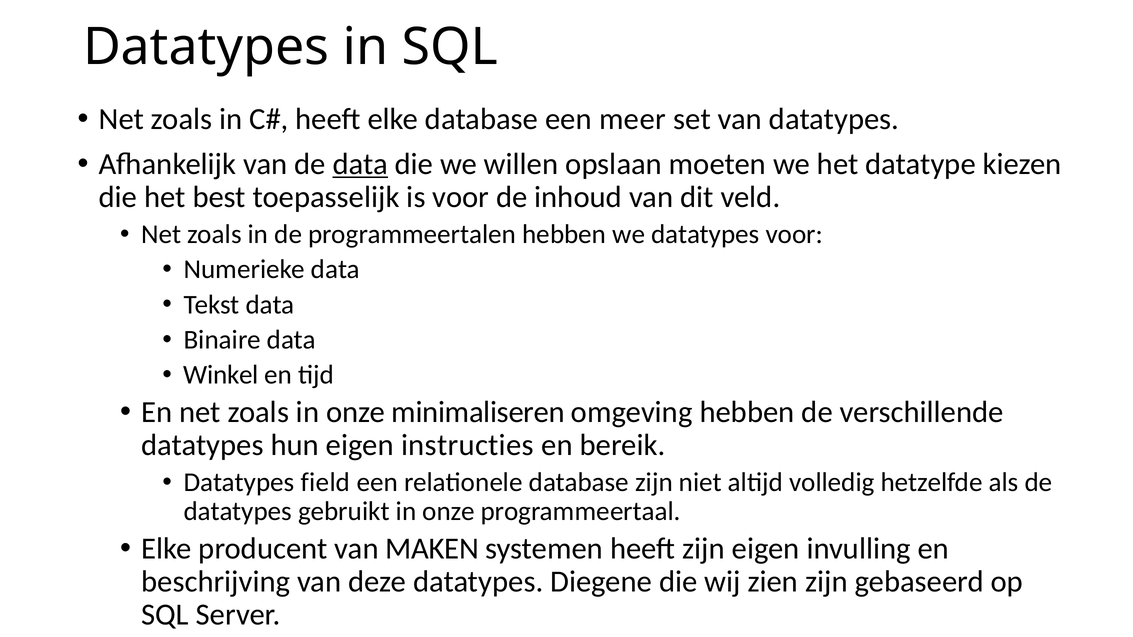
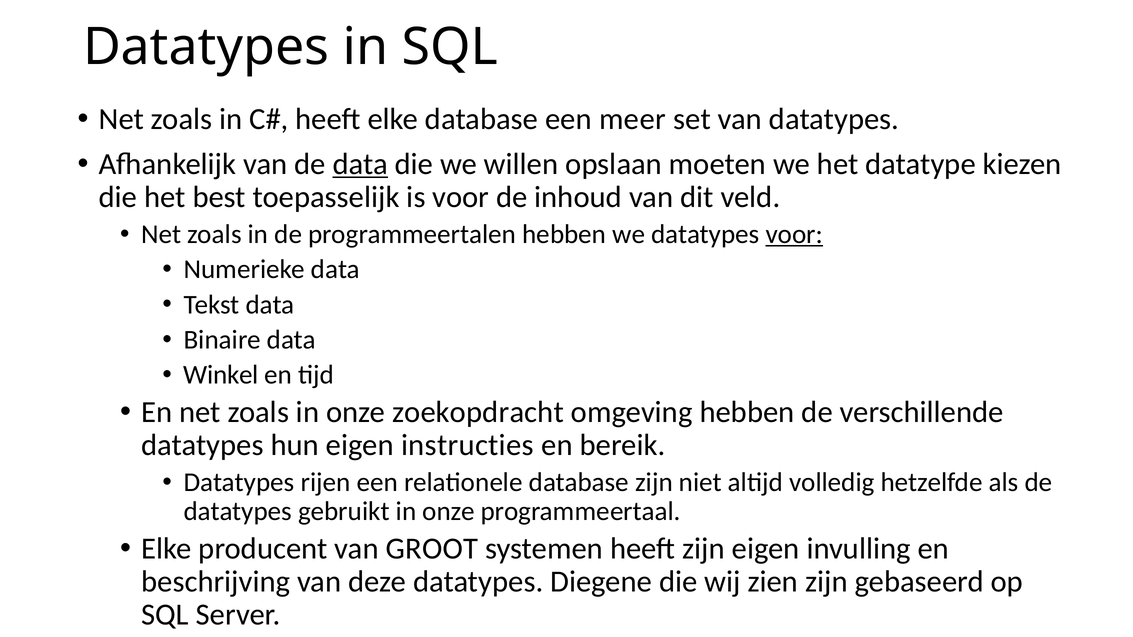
voor underline: none -> present (794, 234)
minimaliseren: minimaliseren -> zoekopdracht (478, 412)
field: field -> rijen (326, 482)
MAKEN: MAKEN -> GROOT (432, 549)
